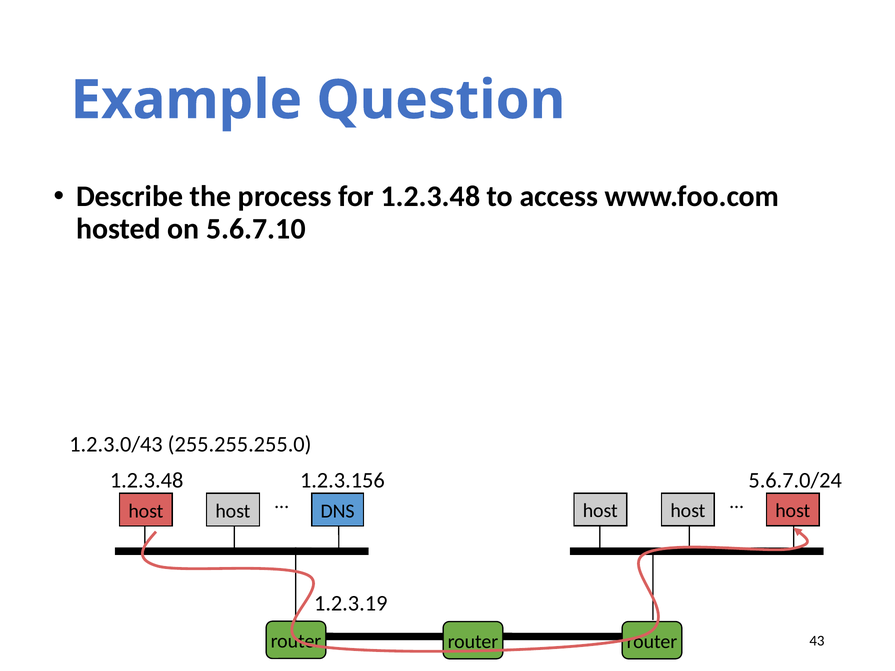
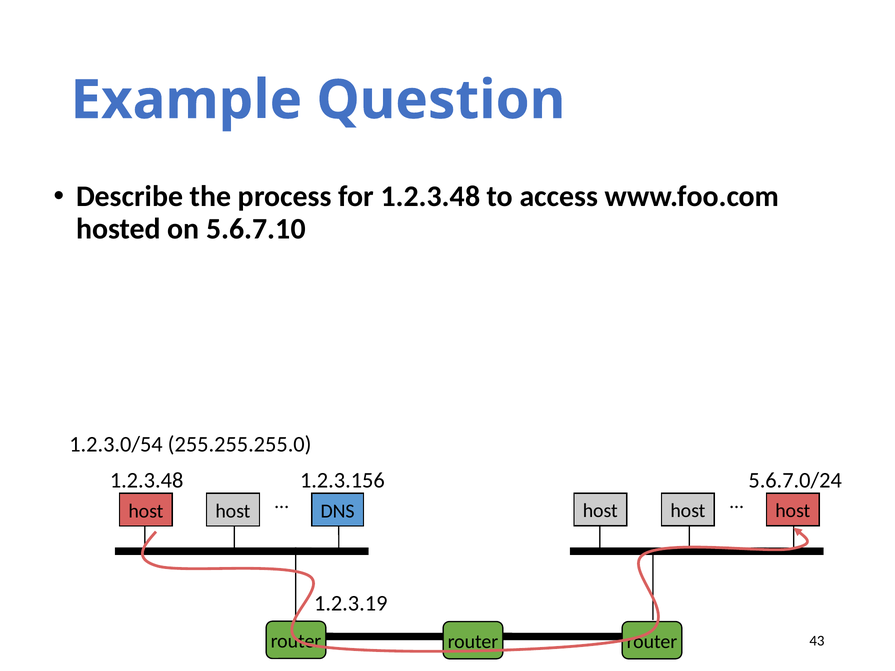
1.2.3.0/43: 1.2.3.0/43 -> 1.2.3.0/54 (116, 444)
